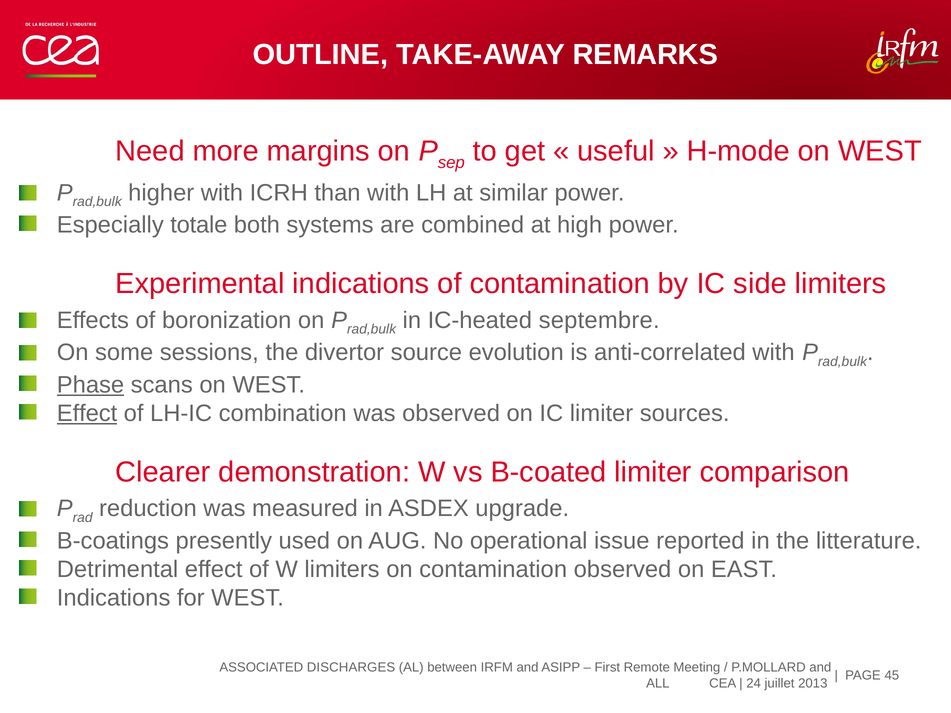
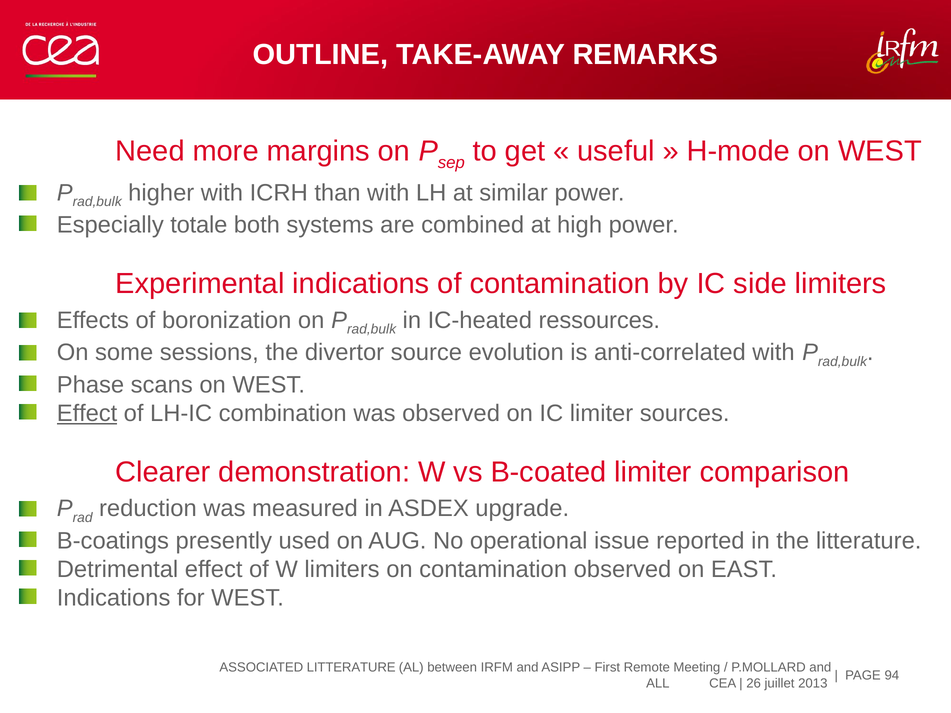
septembre: septembre -> ressources (599, 320)
Phase underline: present -> none (91, 385)
ASSOCIATED DISCHARGES: DISCHARGES -> LITTERATURE (351, 668)
45: 45 -> 94 (892, 675)
24: 24 -> 26 (754, 684)
